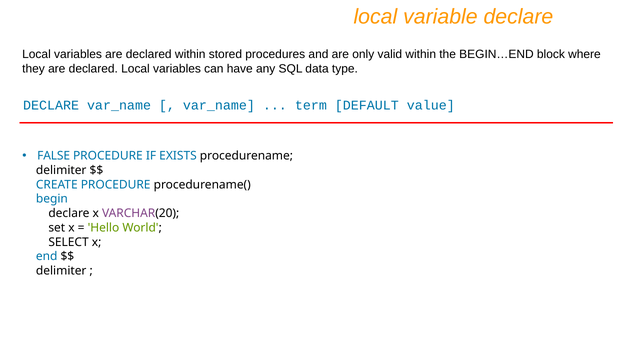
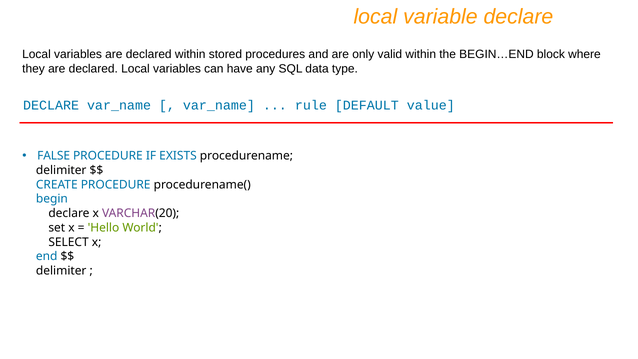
term: term -> rule (311, 105)
